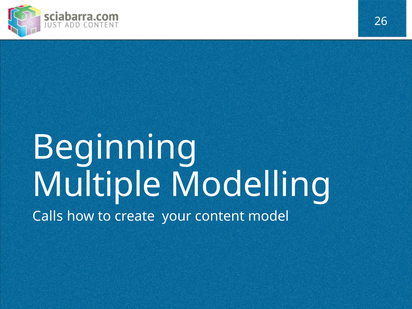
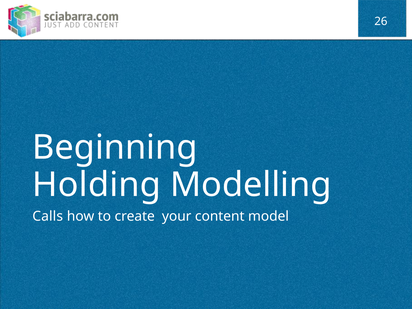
Multiple: Multiple -> Holding (97, 185)
